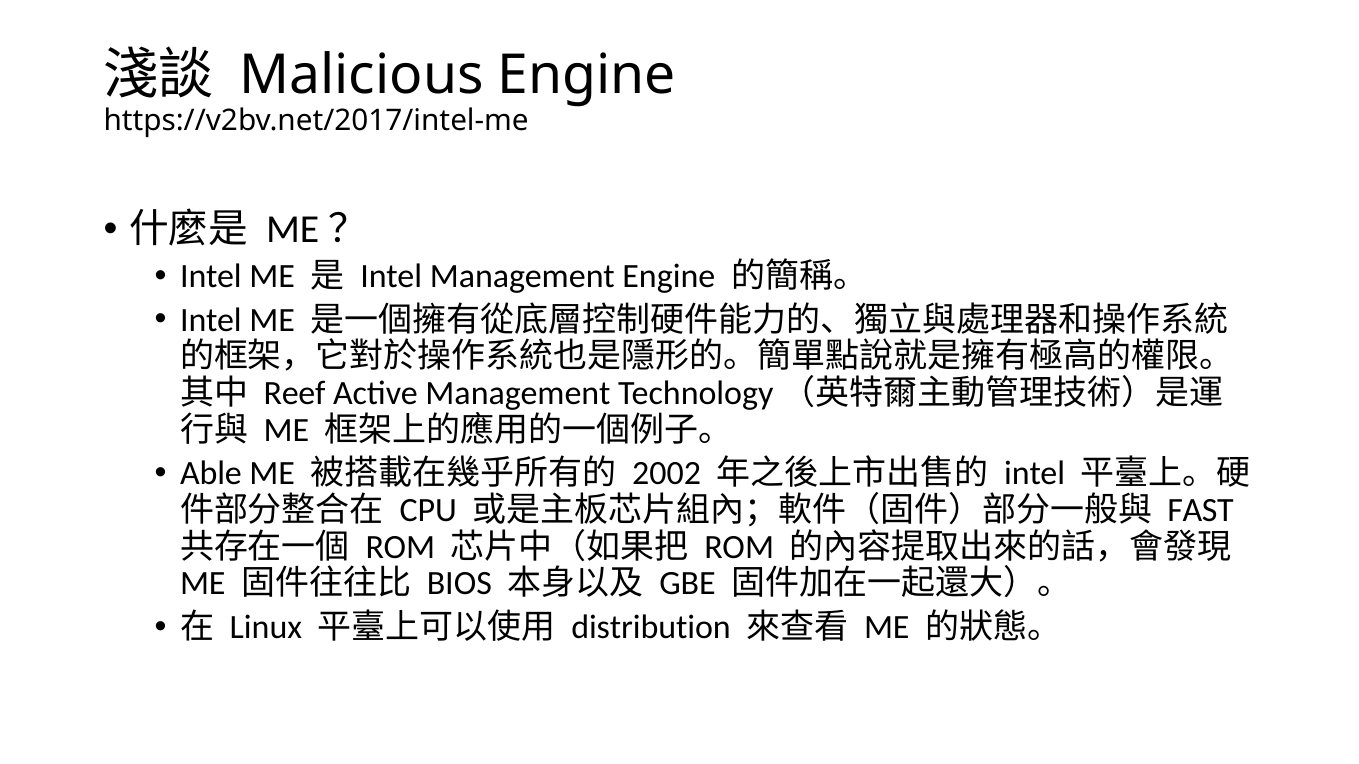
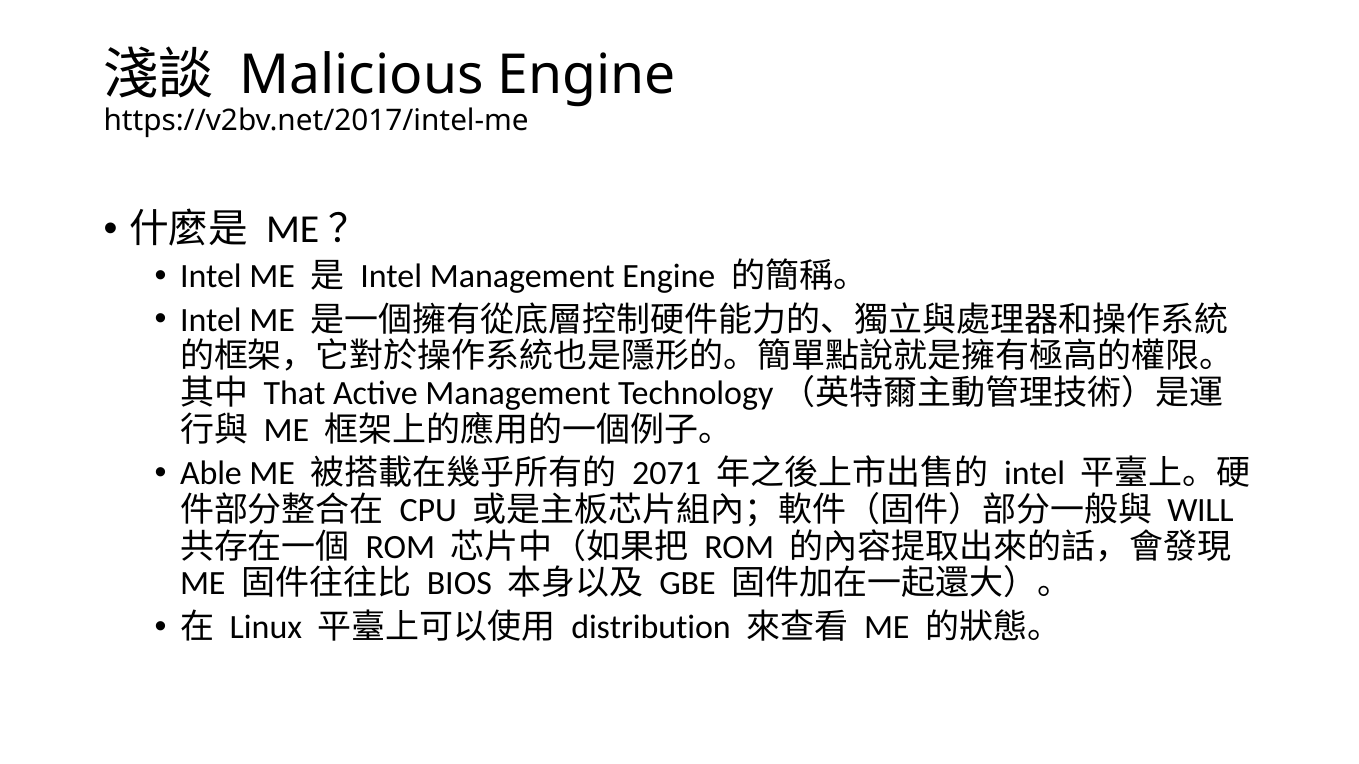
Reef: Reef -> That (295, 394)
2002: 2002 -> 2071 (667, 474)
FAST: FAST -> WILL (1201, 511)
